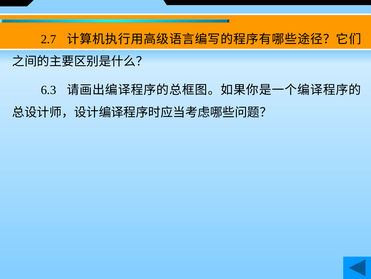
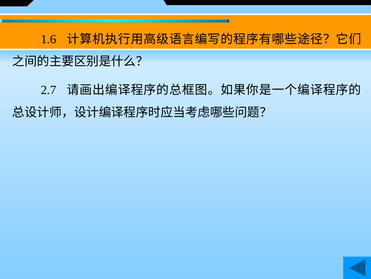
2.7: 2.7 -> 1.6 (49, 39)
6.3: 6.3 -> 2.7 (49, 90)
